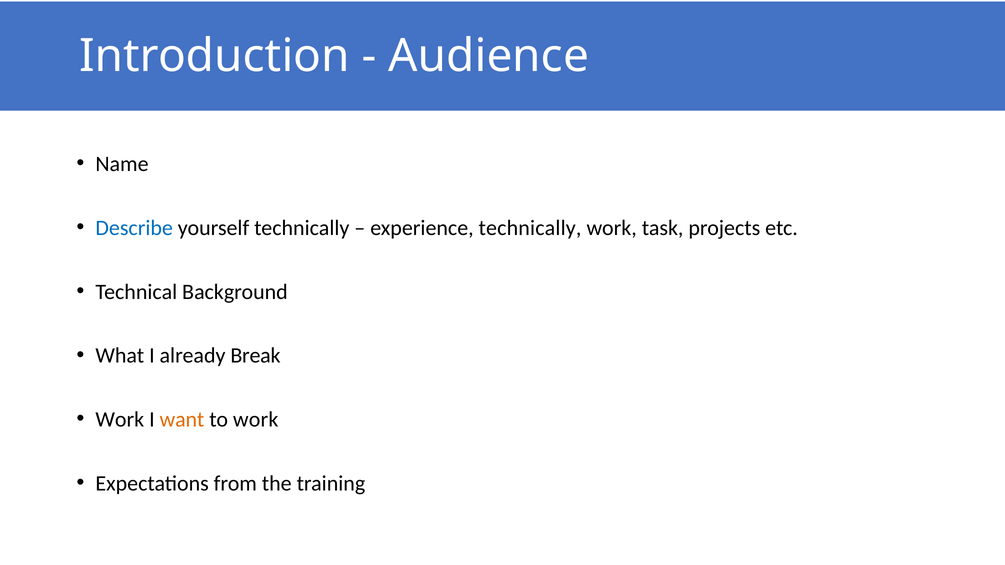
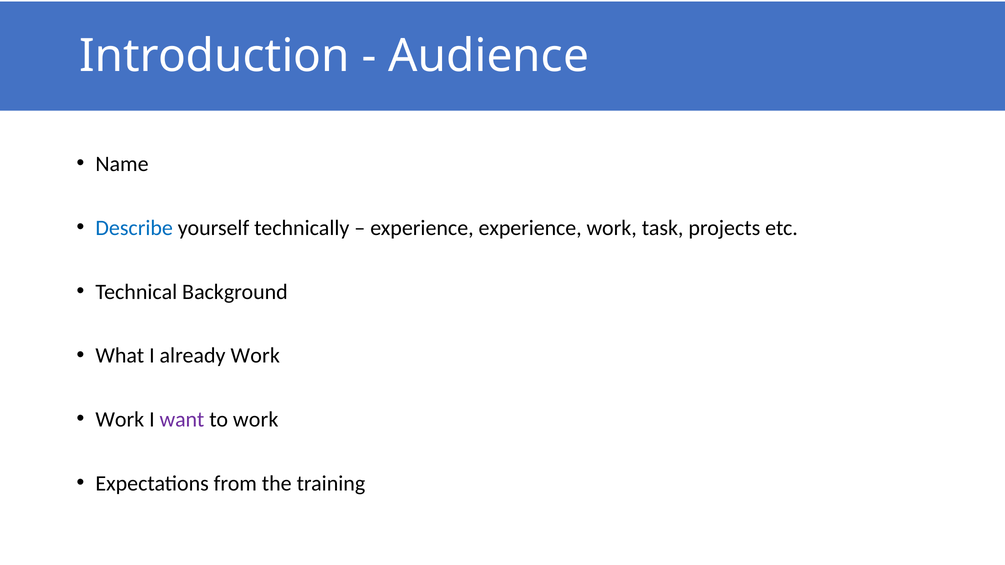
experience technically: technically -> experience (530, 228)
already Break: Break -> Work (255, 356)
want colour: orange -> purple (182, 420)
